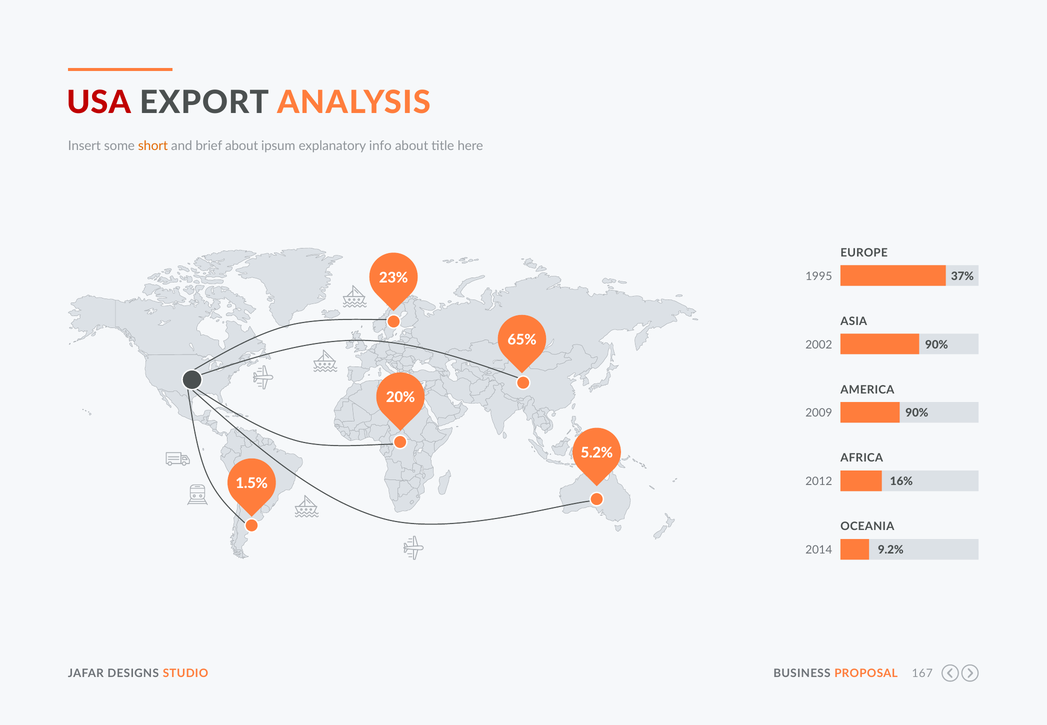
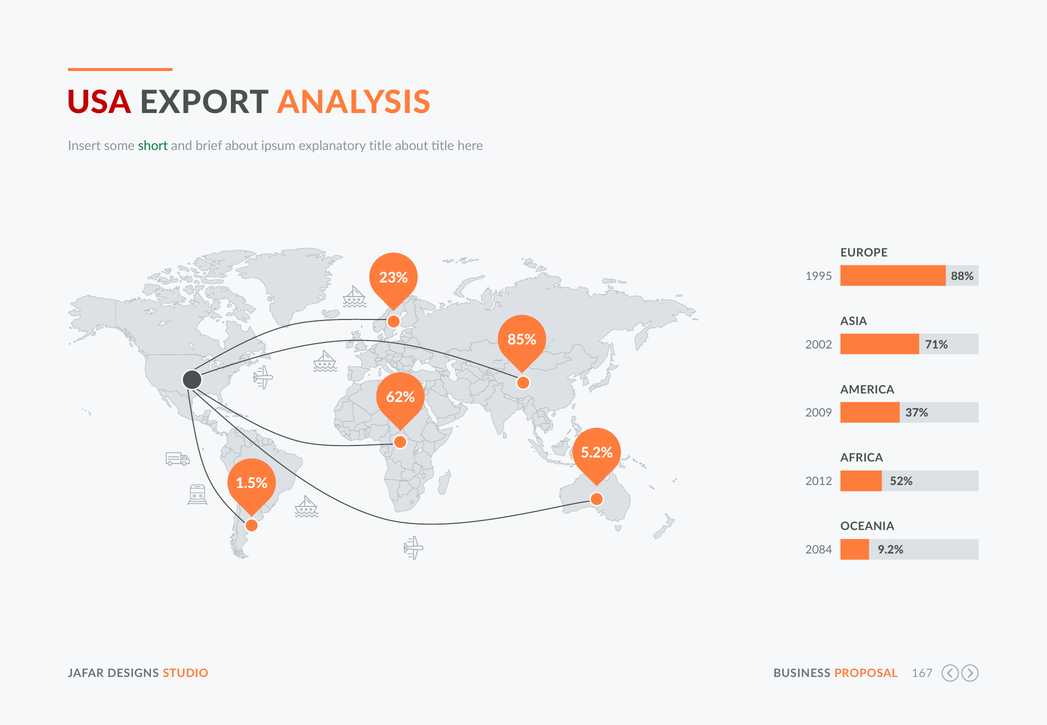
short colour: orange -> green (153, 146)
explanatory info: info -> title (380, 146)
37%: 37% -> 88% (962, 276)
65%: 65% -> 85% (522, 340)
2002 90%: 90% -> 71% (937, 345)
20%: 20% -> 62% (401, 397)
2009 90%: 90% -> 37% (917, 413)
16%: 16% -> 52% (901, 482)
2014: 2014 -> 2084 (819, 550)
